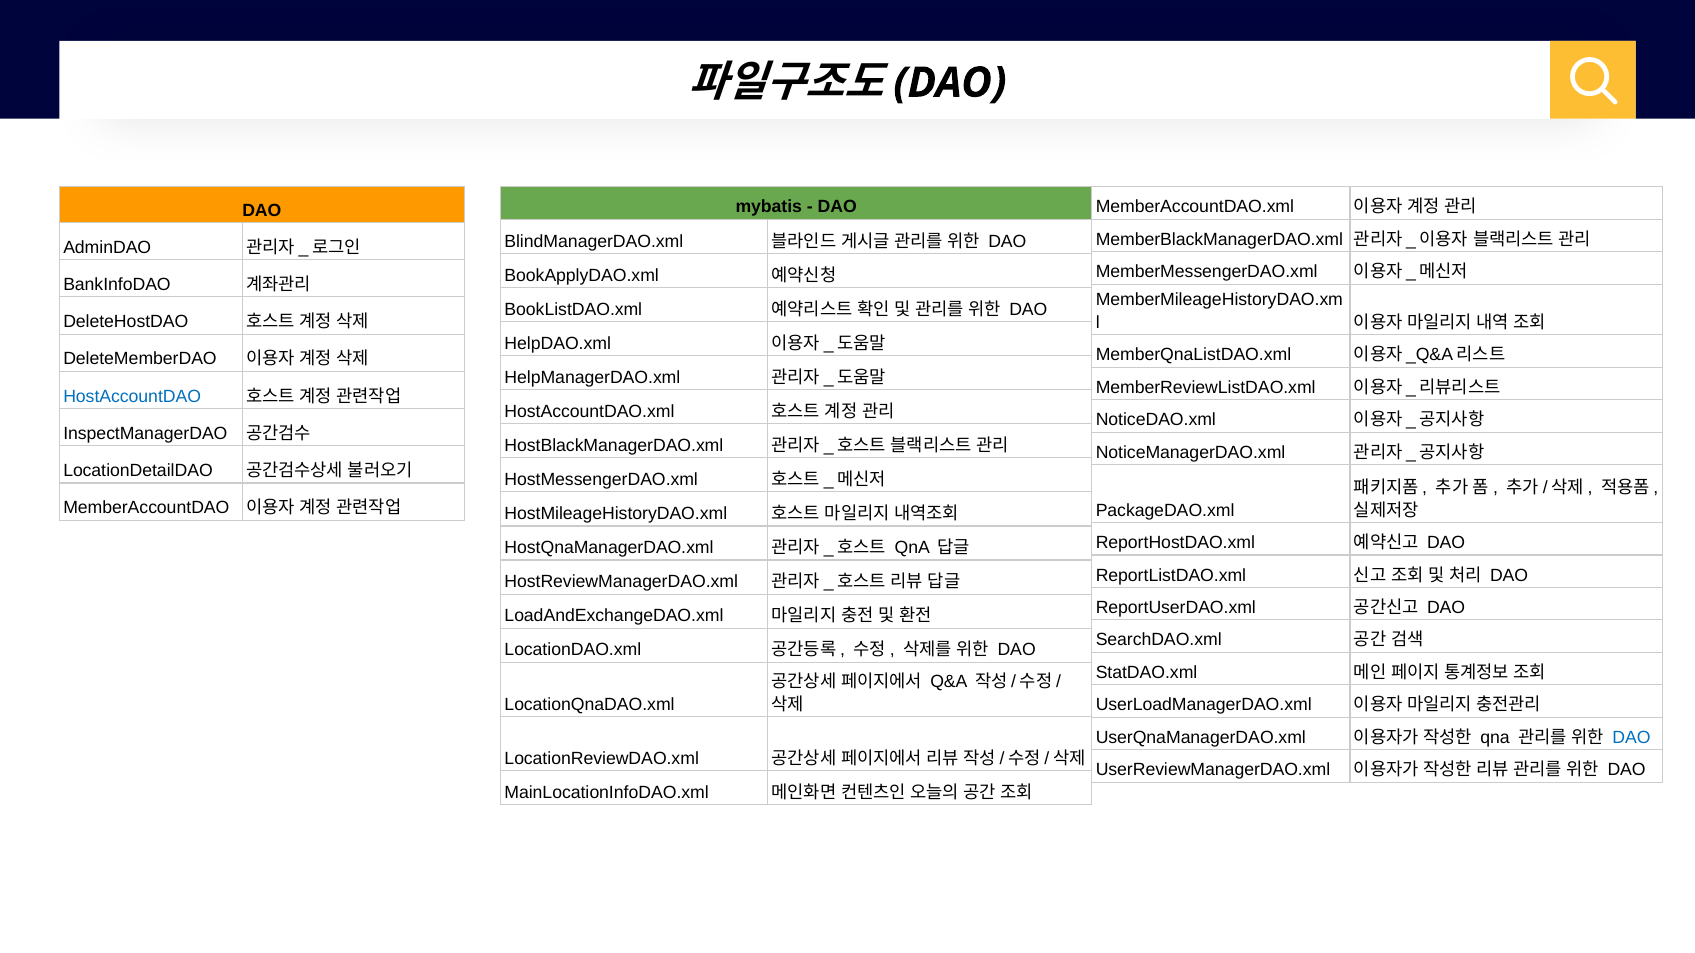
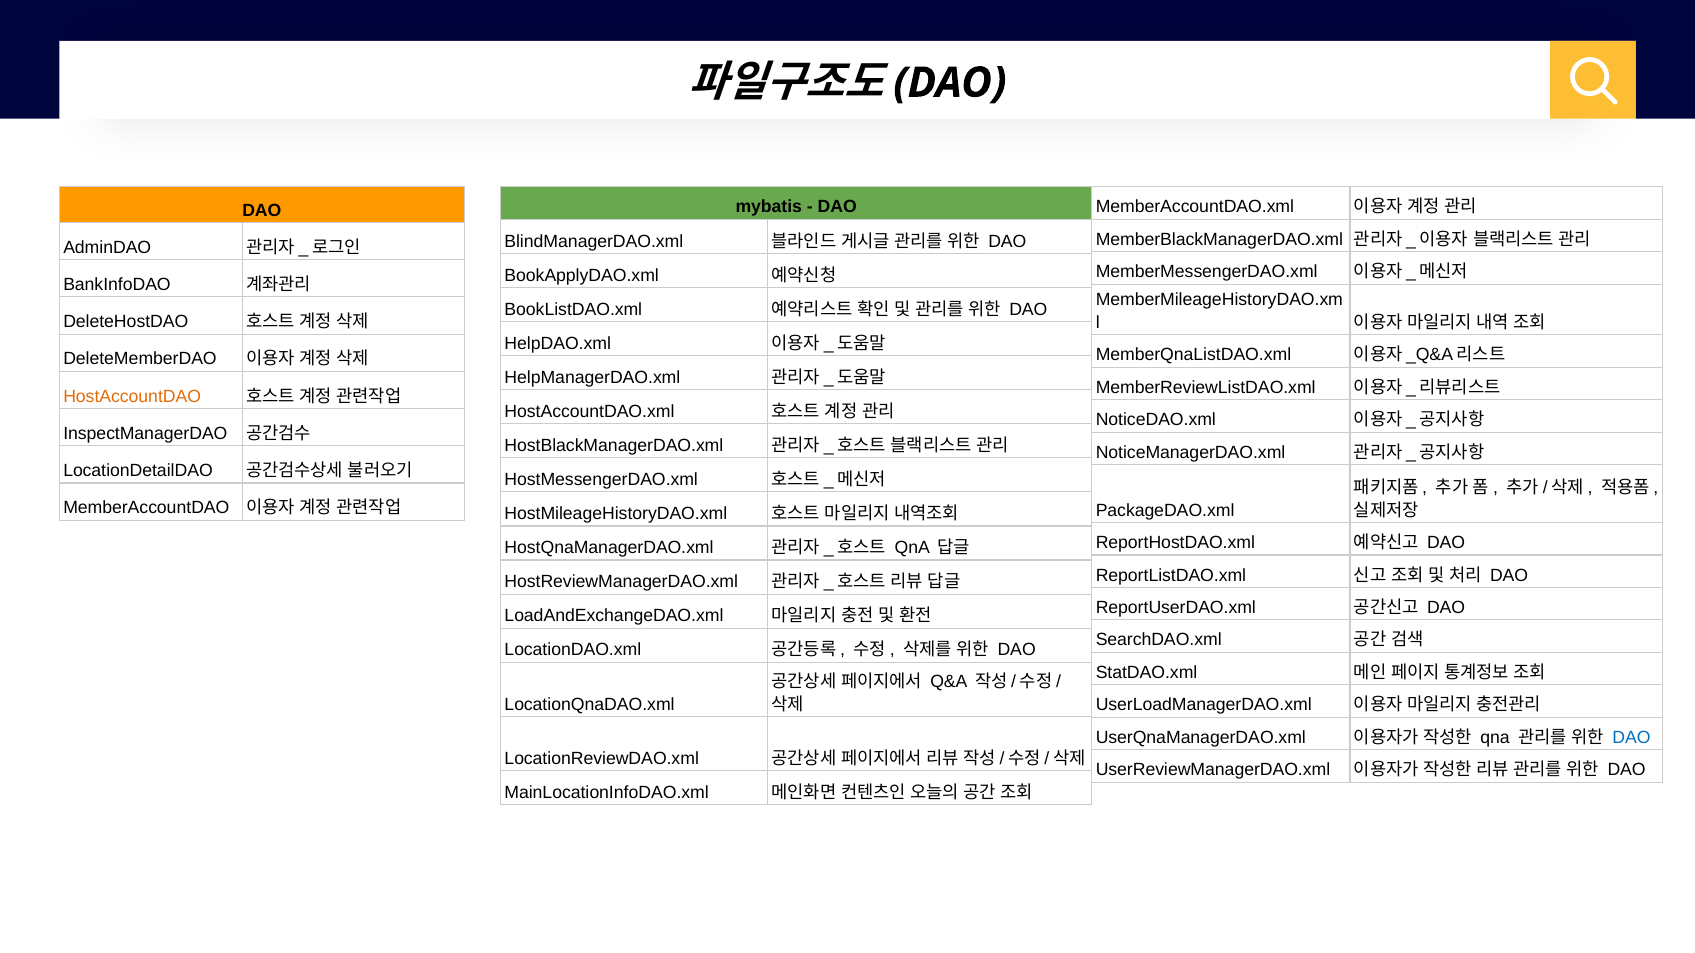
HostAccountDAO colour: blue -> orange (132, 396)
